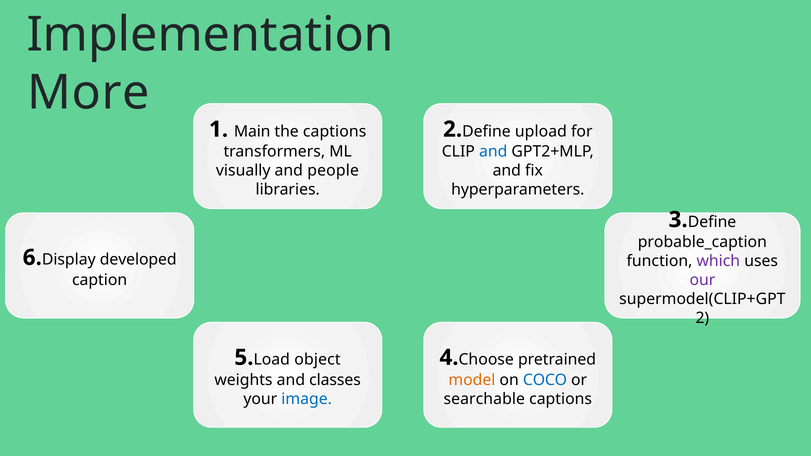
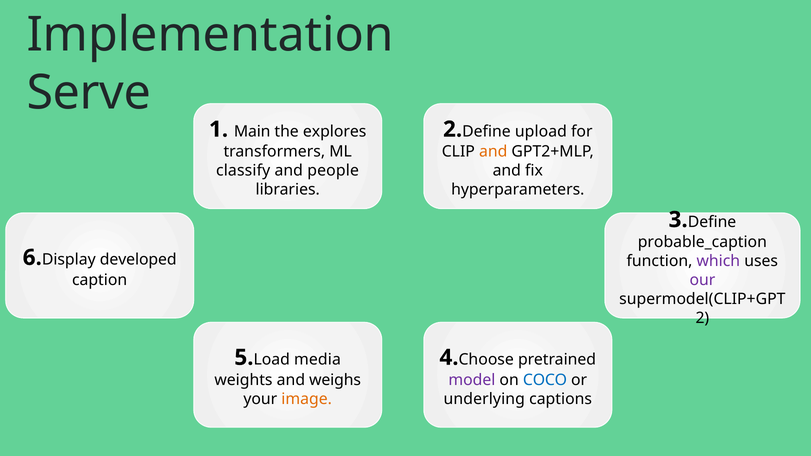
More: More -> Serve (89, 93)
the captions: captions -> explores (335, 132)
and colour: blue -> orange (493, 152)
visually: visually -> classify (243, 171)
object: object -> media (317, 360)
classes: classes -> weighs (335, 380)
model colour: orange -> purple (472, 380)
image colour: blue -> orange (307, 399)
searchable: searchable -> underlying (484, 399)
